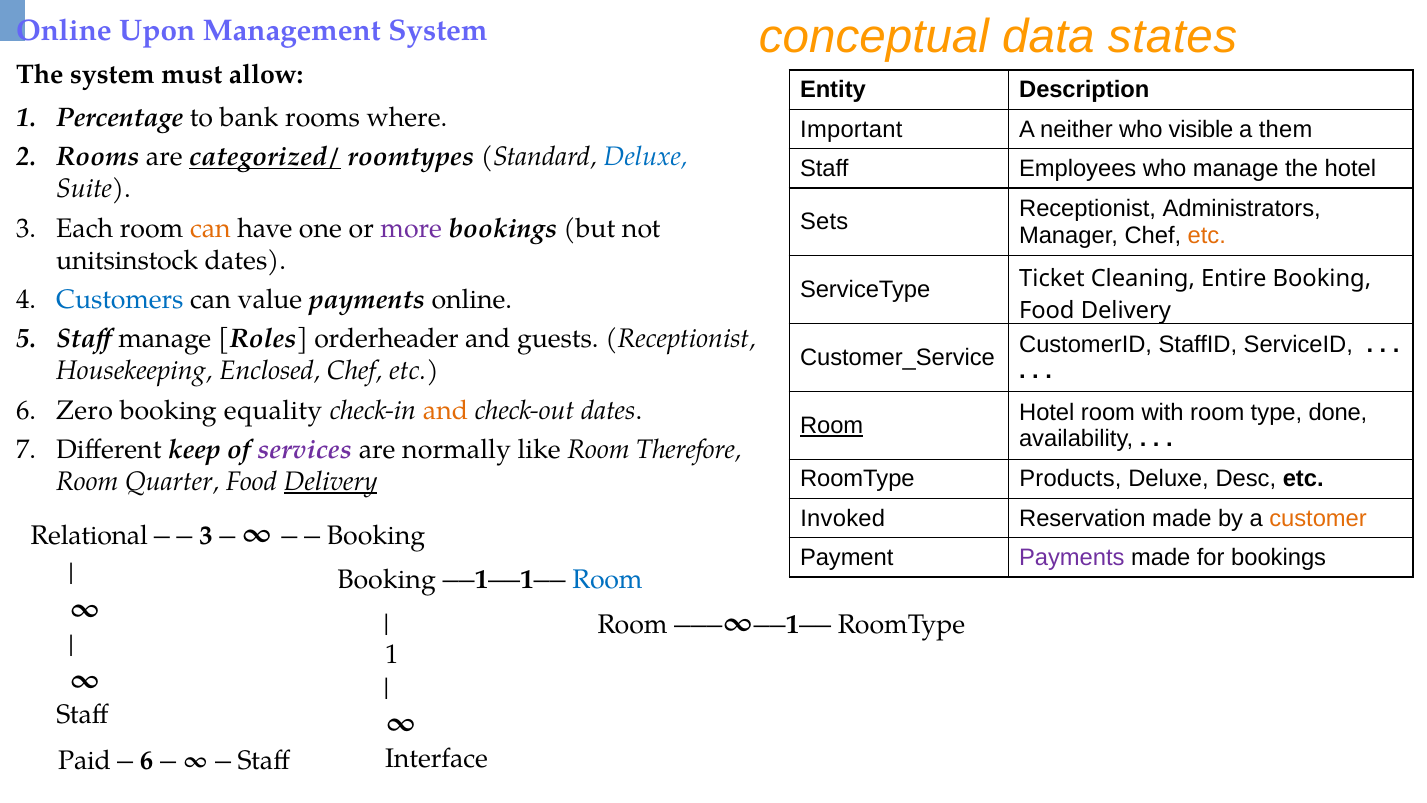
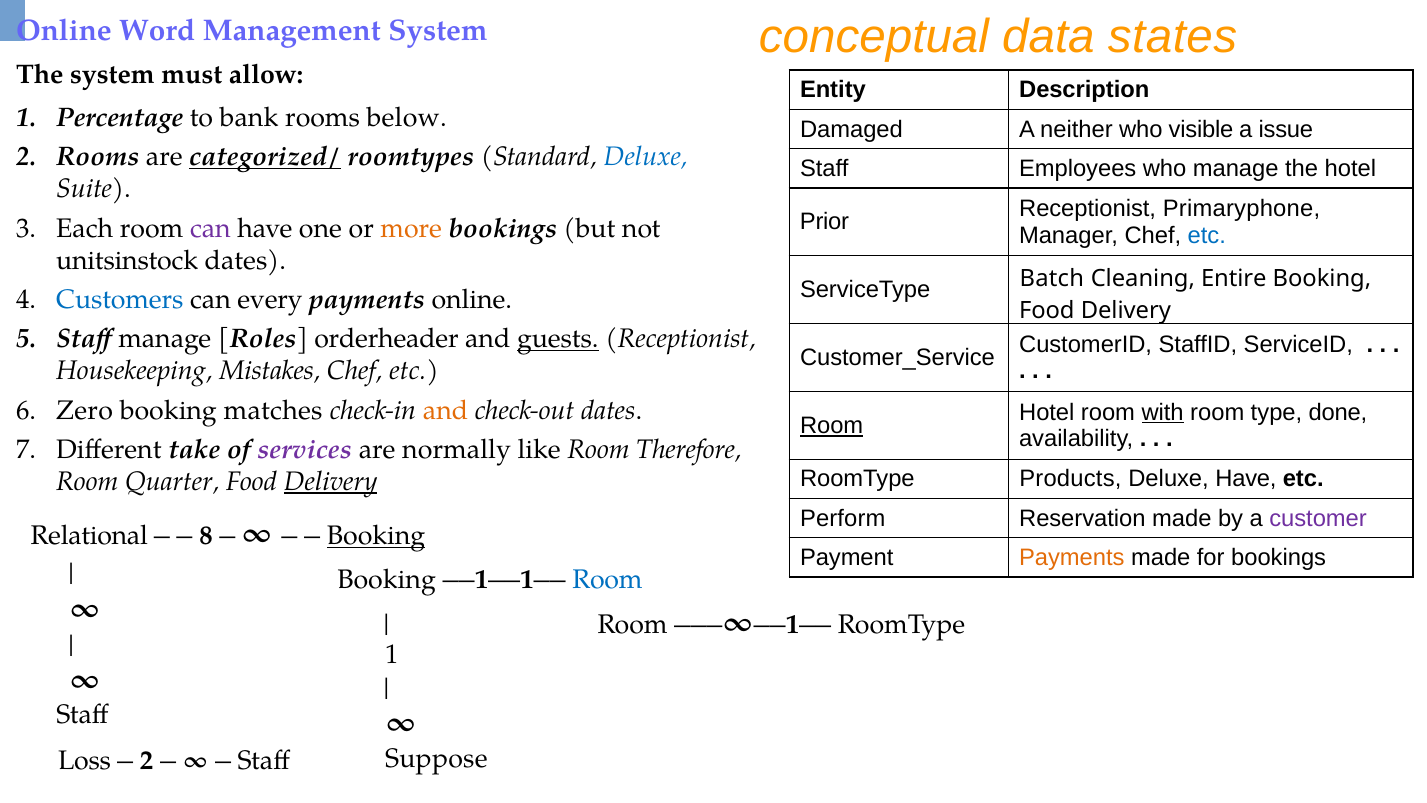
Upon: Upon -> Word (157, 30)
where: where -> below (407, 118)
Important: Important -> Damaged (851, 129)
them: them -> issue (1286, 129)
Administrators: Administrators -> Primaryphone (1242, 209)
Sets: Sets -> Prior (825, 222)
can colour: orange -> purple (210, 228)
more colour: purple -> orange (411, 228)
etc colour: orange -> blue (1207, 235)
Ticket: Ticket -> Batch (1052, 278)
value: value -> every (270, 300)
guests underline: none -> present (558, 339)
Enclosed: Enclosed -> Mistakes (270, 371)
with underline: none -> present (1163, 412)
equality: equality -> matches (273, 410)
keep: keep -> take (194, 449)
Deluxe Desc: Desc -> Have (1246, 479)
Invoked: Invoked -> Perform (843, 518)
customer colour: orange -> purple (1318, 518)
3: 3 -> 8 (206, 536)
Booking underline: none -> present (376, 536)
Payments colour: purple -> orange (1072, 557)
Interface: Interface -> Suppose (436, 758)
Paid: Paid -> Loss (85, 761)
6: 6 -> 2 (147, 761)
